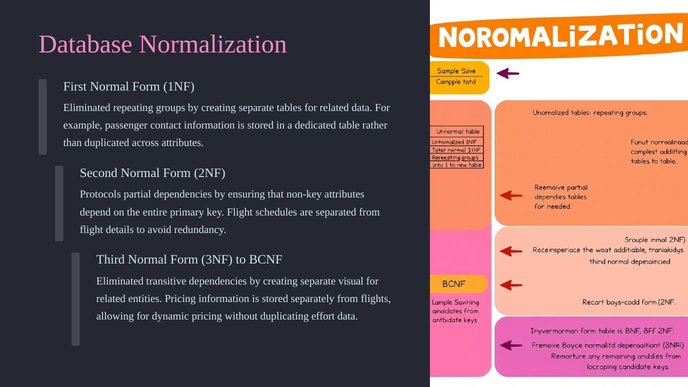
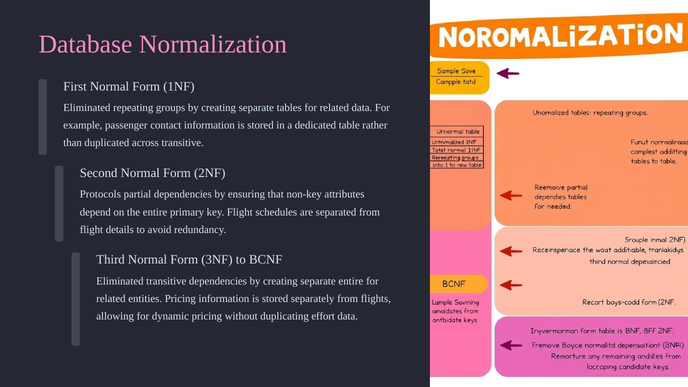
across attributes: attributes -> transitive (183, 143)
separate visual: visual -> entire (351, 281)
